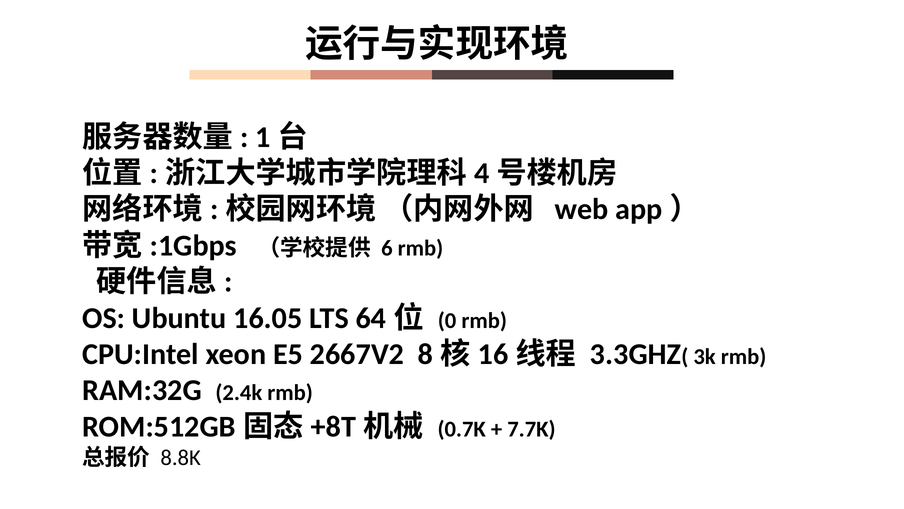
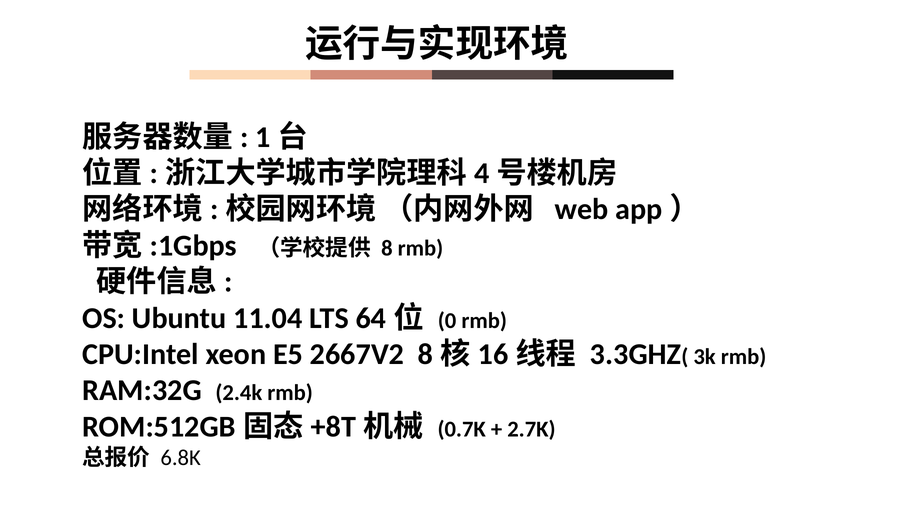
6: 6 -> 8 (387, 248)
16.05: 16.05 -> 11.04 (268, 318)
7.7K: 7.7K -> 2.7K (531, 429)
8.8K: 8.8K -> 6.8K (181, 457)
